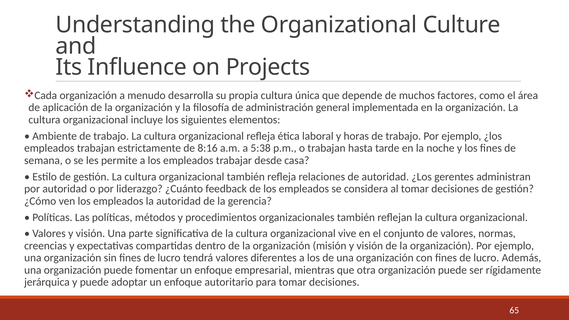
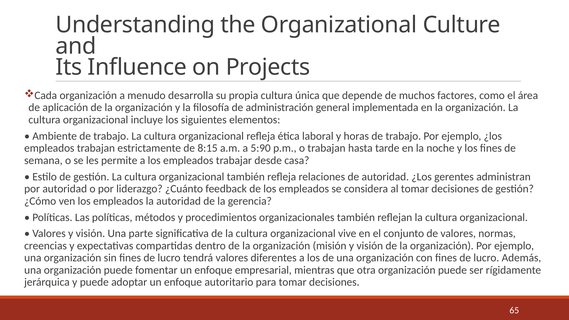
8:16: 8:16 -> 8:15 (208, 148)
5:38: 5:38 -> 5:90 (261, 148)
